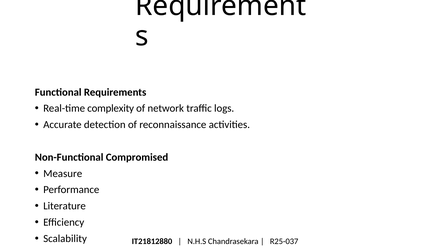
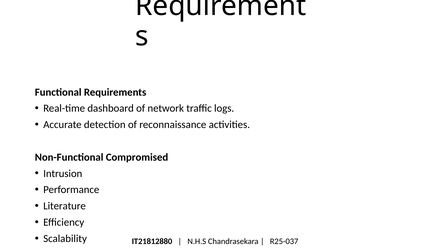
complexity: complexity -> dashboard (111, 108)
Measure: Measure -> Intrusion (63, 173)
